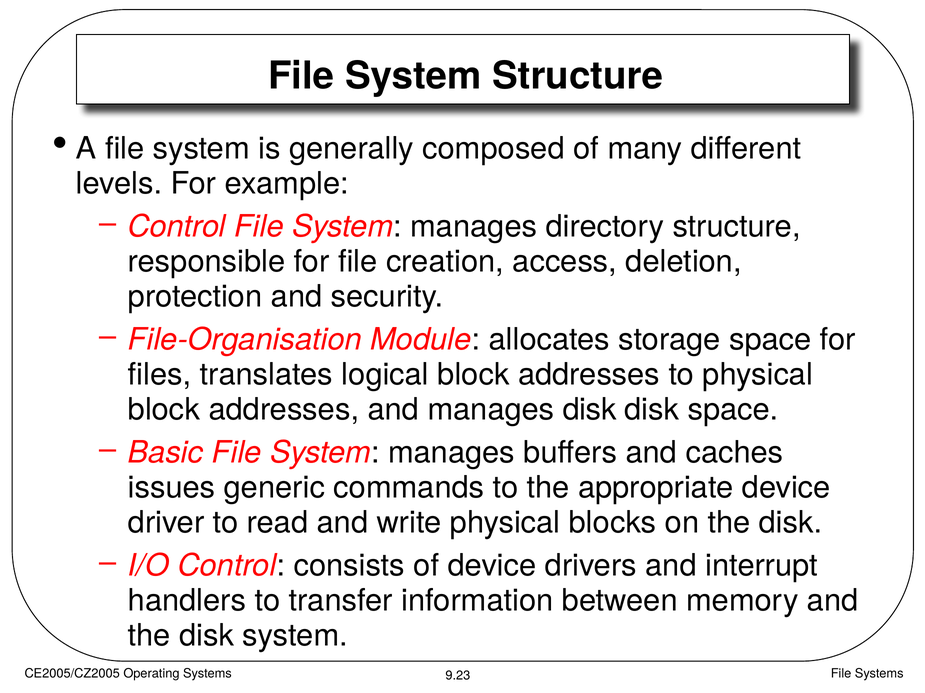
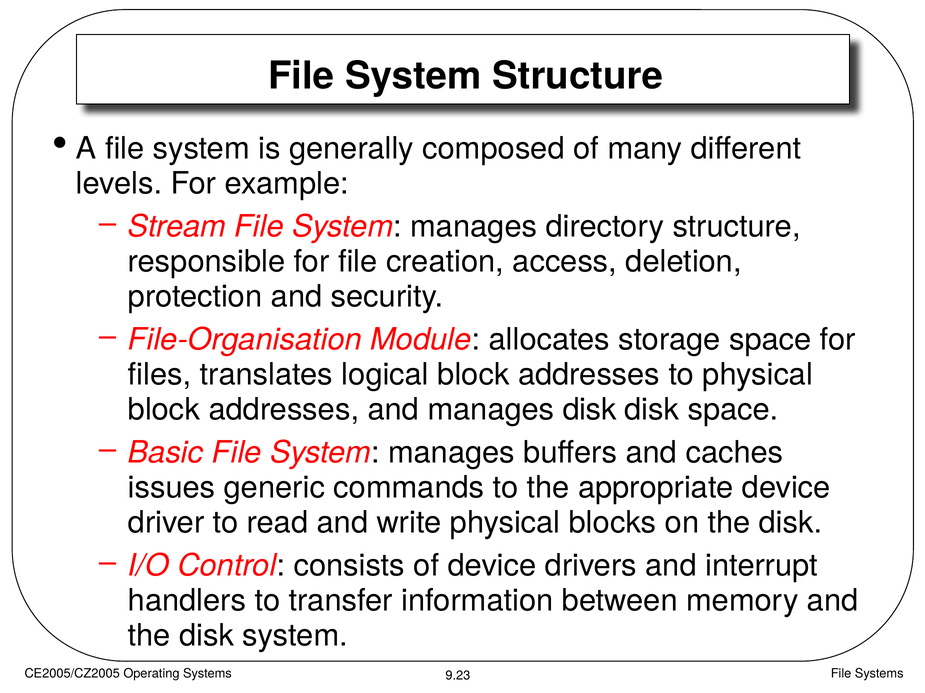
Control: Control -> Stream (177, 227)
